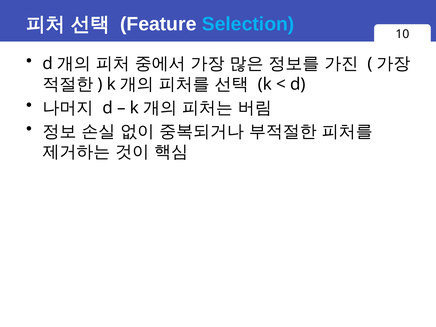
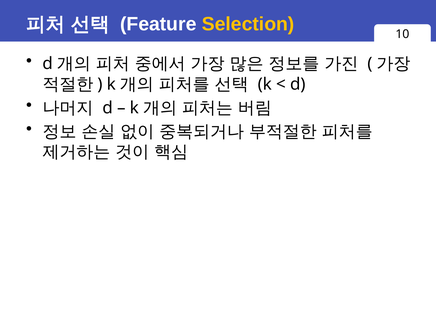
Selection colour: light blue -> yellow (248, 24)
